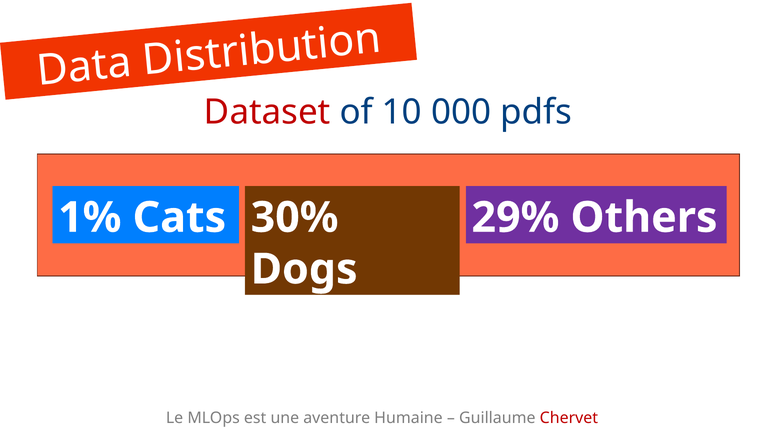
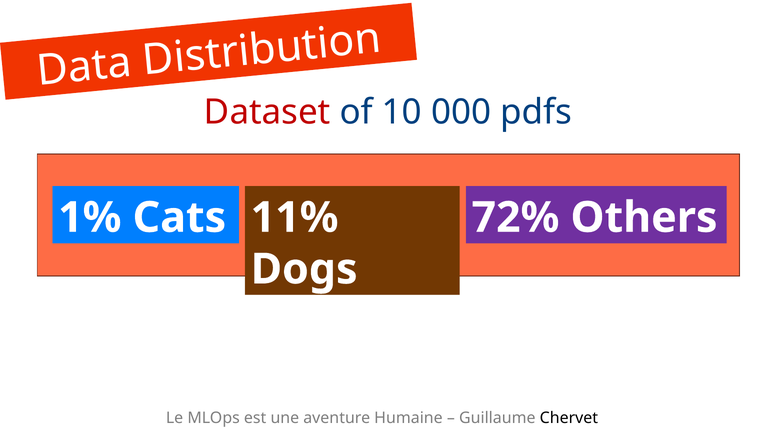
30%: 30% -> 11% (295, 218)
29%: 29% -> 72% (515, 218)
Chervet colour: red -> black (569, 417)
